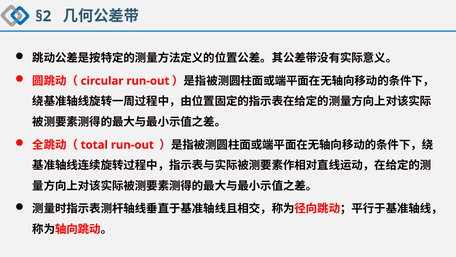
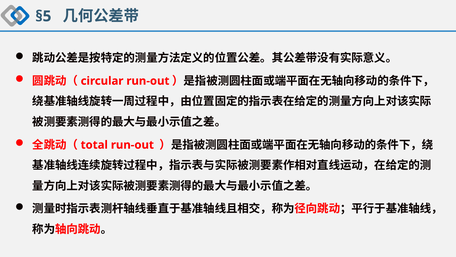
§2: §2 -> §5 (43, 16)
